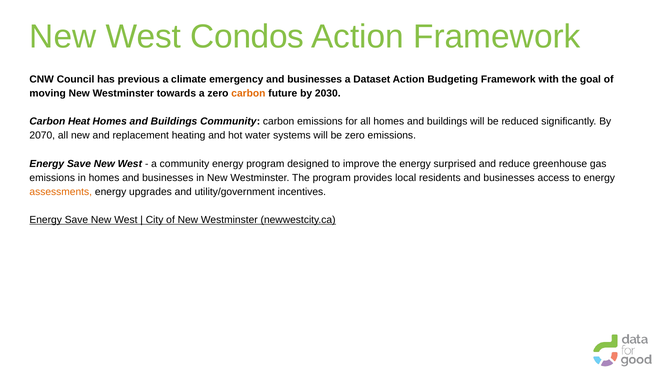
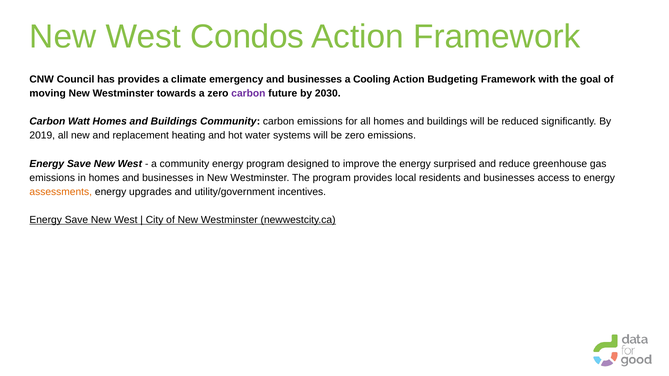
has previous: previous -> provides (139, 79)
Dataset: Dataset -> Cooling (372, 79)
carbon colour: orange -> purple (248, 93)
Heat: Heat -> Watt (79, 122)
2070: 2070 -> 2019 (42, 136)
